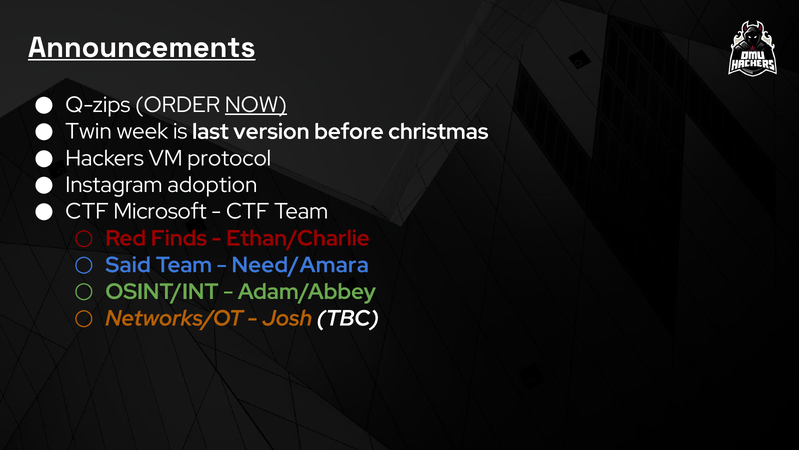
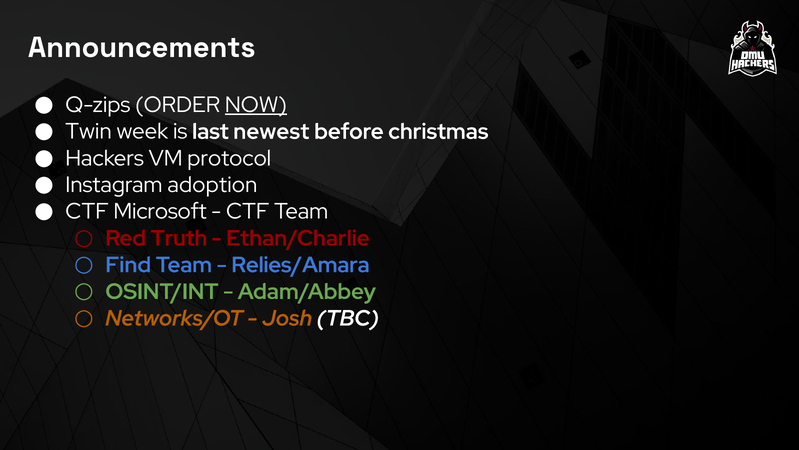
Announcements underline: present -> none (142, 47)
version: version -> newest (271, 131)
Finds: Finds -> Truth (179, 238)
Said: Said -> Find (128, 265)
Need/Amara: Need/Amara -> Relies/Amara (300, 265)
